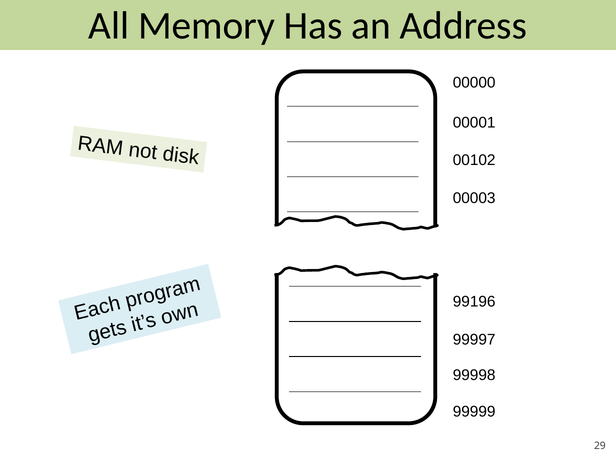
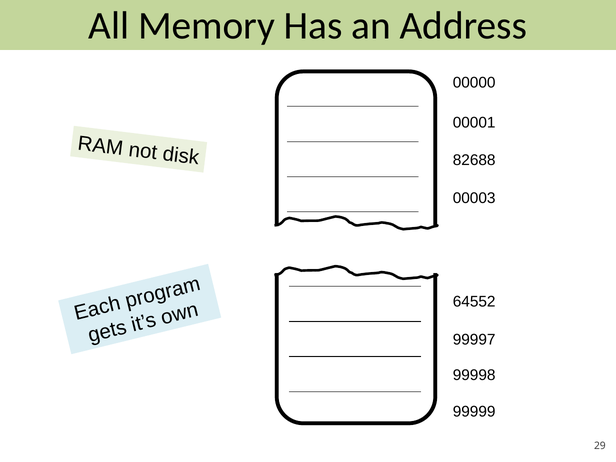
00102: 00102 -> 82688 (474, 160)
99196: 99196 -> 64552 (474, 302)
